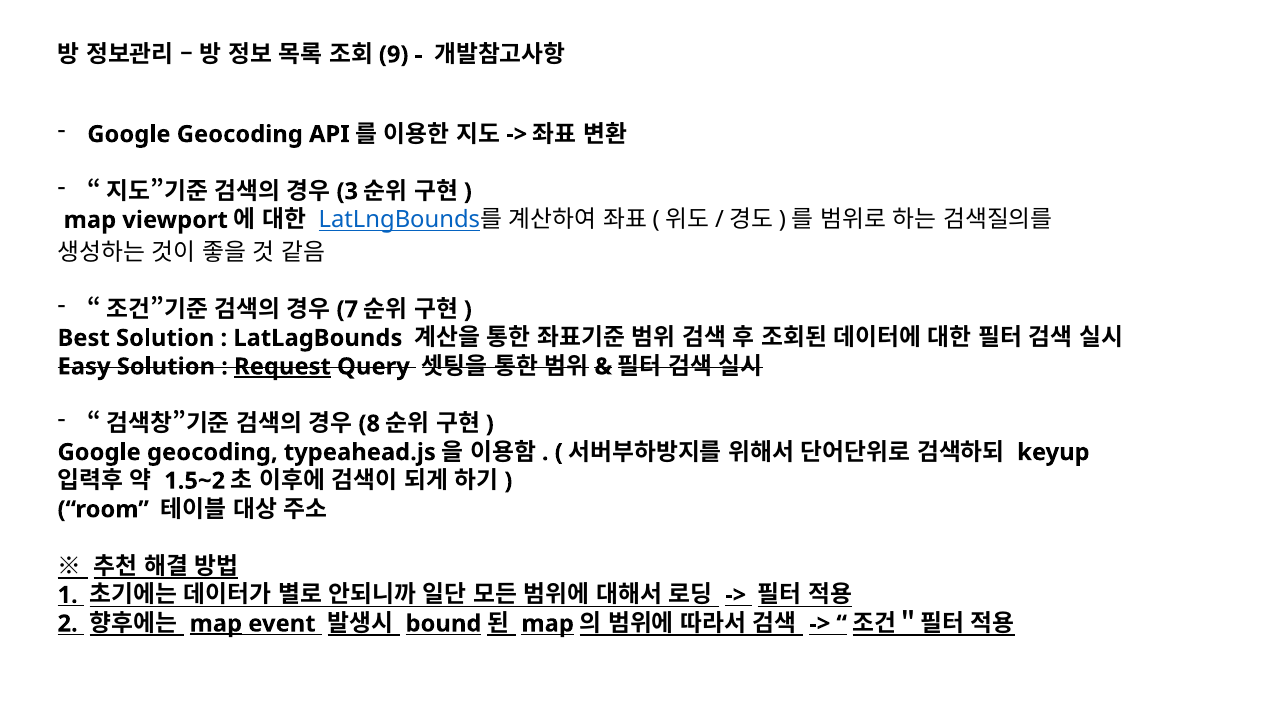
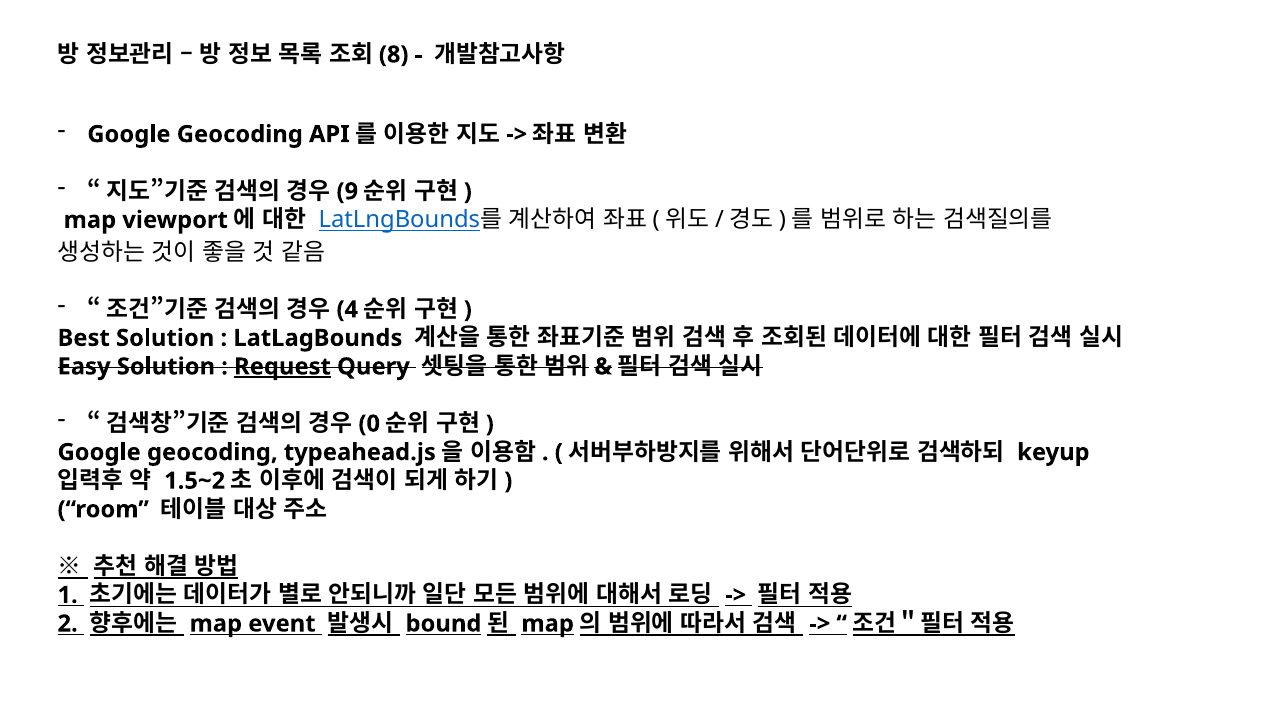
9: 9 -> 8 (394, 55)
3: 3 -> 9 (347, 192)
7: 7 -> 4 (347, 310)
8: 8 -> 0 (369, 424)
map underline: present -> none (216, 624)
